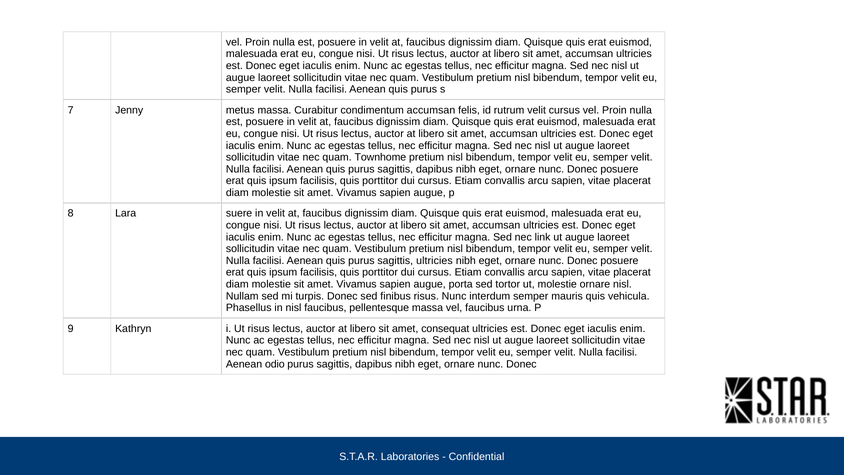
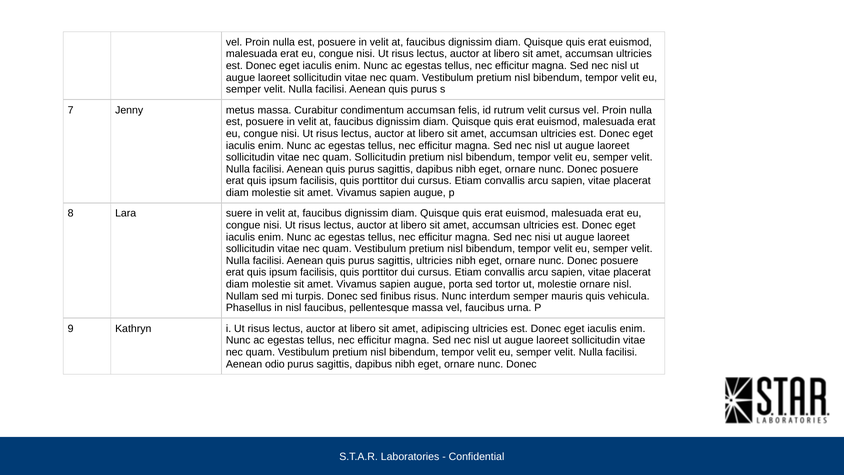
quam Townhome: Townhome -> Sollicitudin (380, 157)
nec link: link -> nisi (543, 237)
consequat: consequat -> adipiscing (445, 328)
